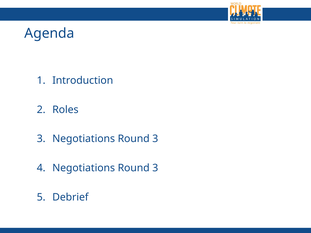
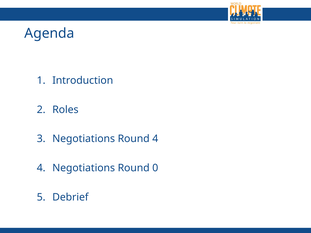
3: 3 -> 4 (155, 139)
3: 3 -> 0 (155, 168)
